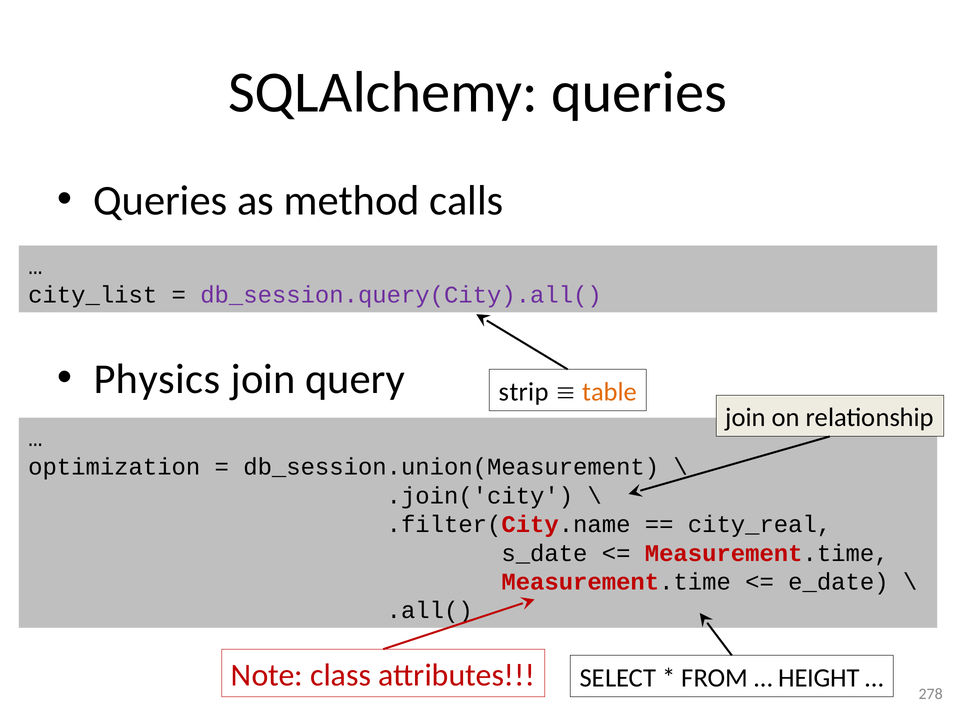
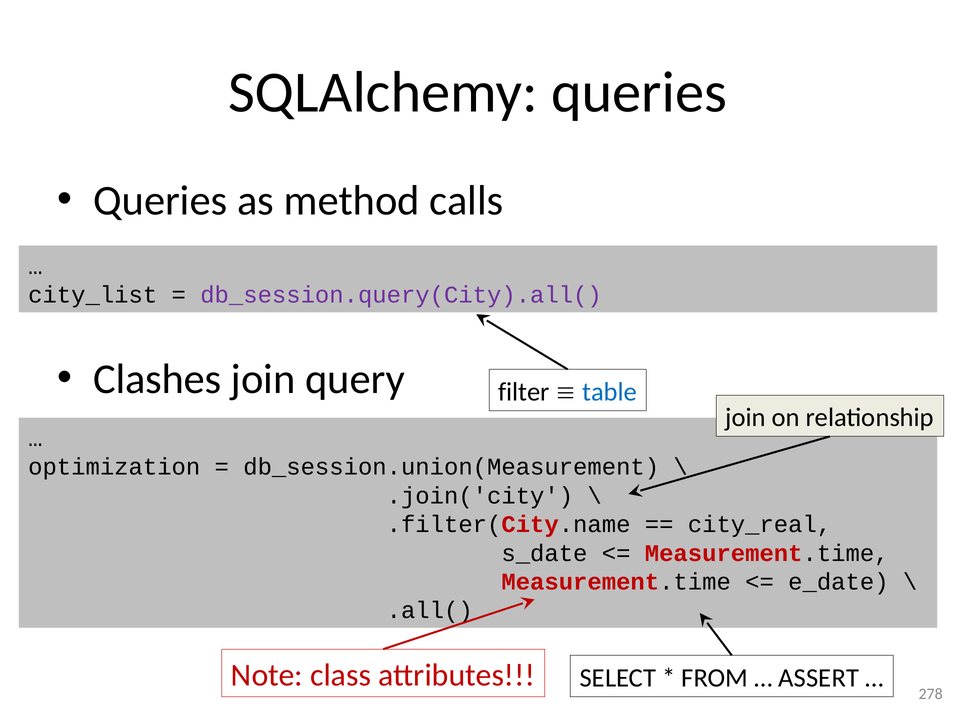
Physics: Physics -> Clashes (157, 379)
strip: strip -> filter (524, 392)
table colour: orange -> blue (610, 392)
HEIGHT: HEIGHT -> ASSERT (819, 678)
